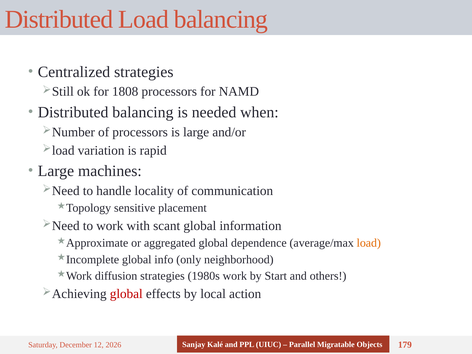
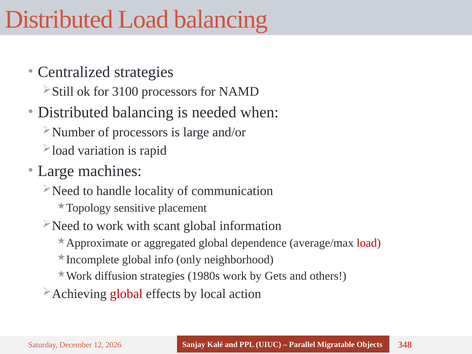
1808: 1808 -> 3100 (125, 92)
load colour: orange -> red (369, 243)
Start: Start -> Gets (276, 276)
179: 179 -> 348 (405, 345)
